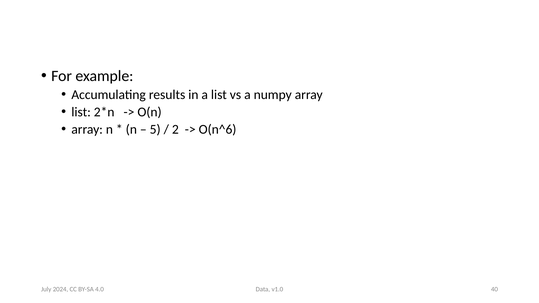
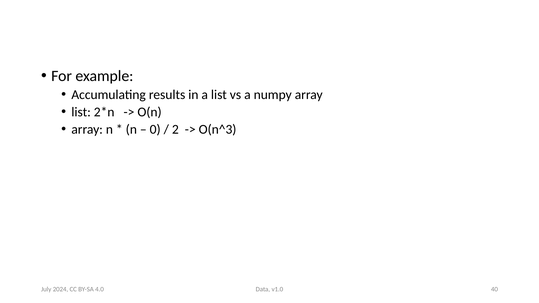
5: 5 -> 0 (155, 129)
O(n^6: O(n^6 -> O(n^3 (218, 129)
